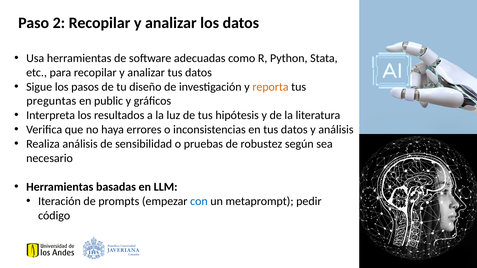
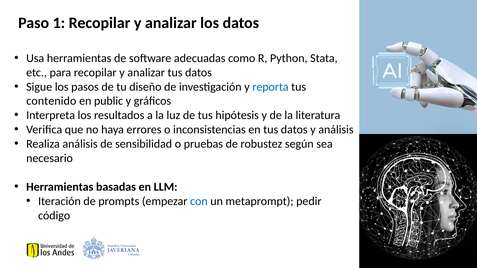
2: 2 -> 1 (59, 23)
reporta colour: orange -> blue (270, 87)
preguntas: preguntas -> contenido (51, 101)
